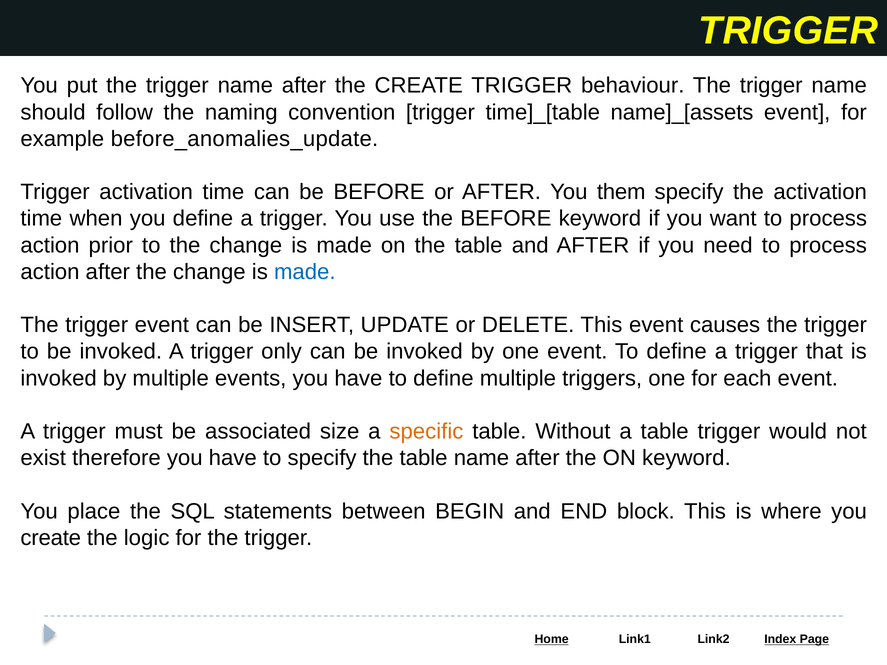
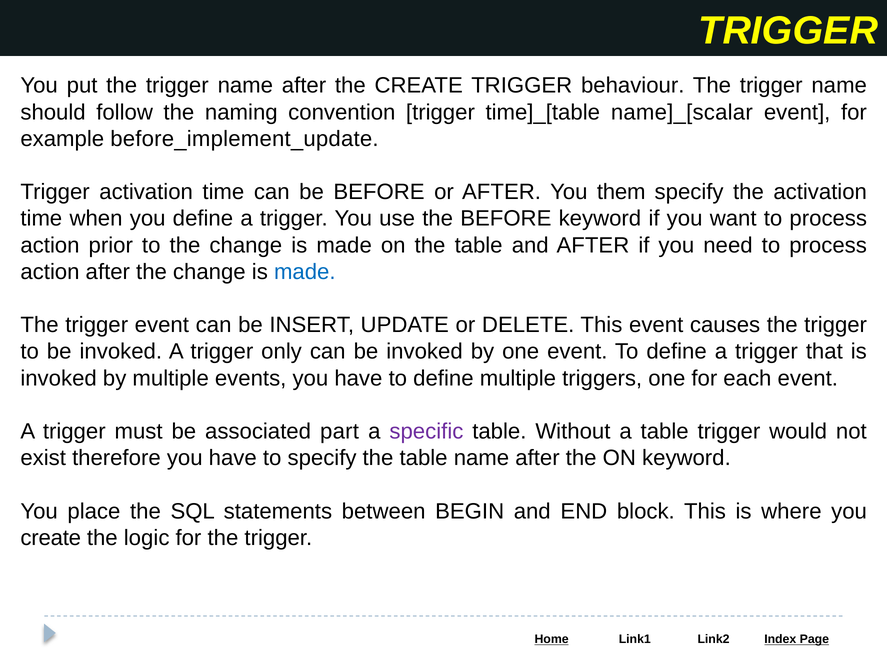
name]_[assets: name]_[assets -> name]_[scalar (682, 112)
before_anomalies_update: before_anomalies_update -> before_implement_update (244, 139)
size: size -> part (340, 432)
specific colour: orange -> purple (426, 432)
